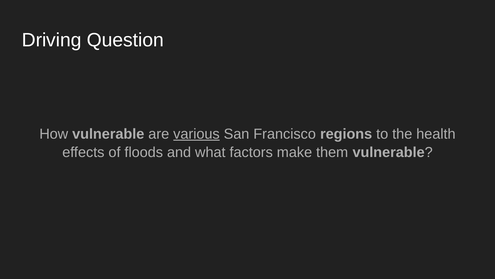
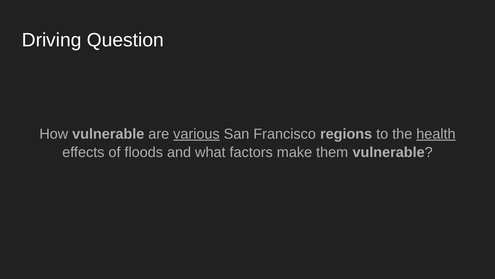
health underline: none -> present (436, 134)
